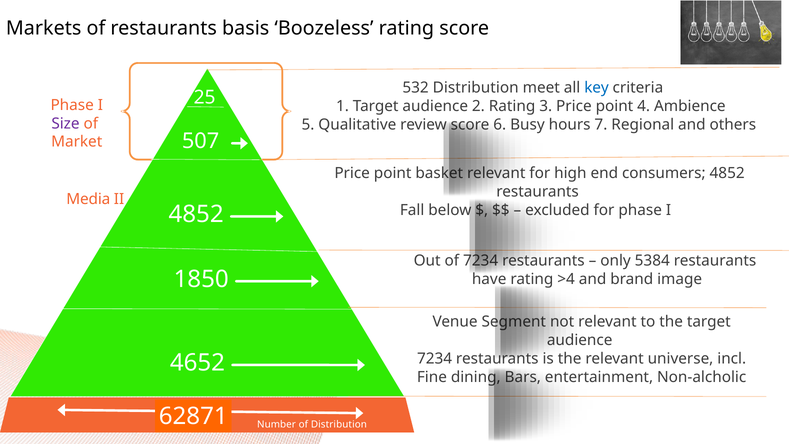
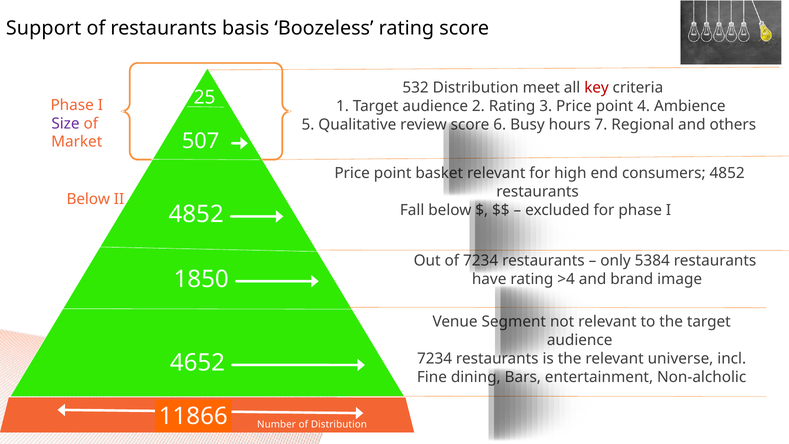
Markets: Markets -> Support (44, 28)
key colour: blue -> red (596, 88)
Media: Media -> Below (88, 199)
62871: 62871 -> 11866 (193, 416)
